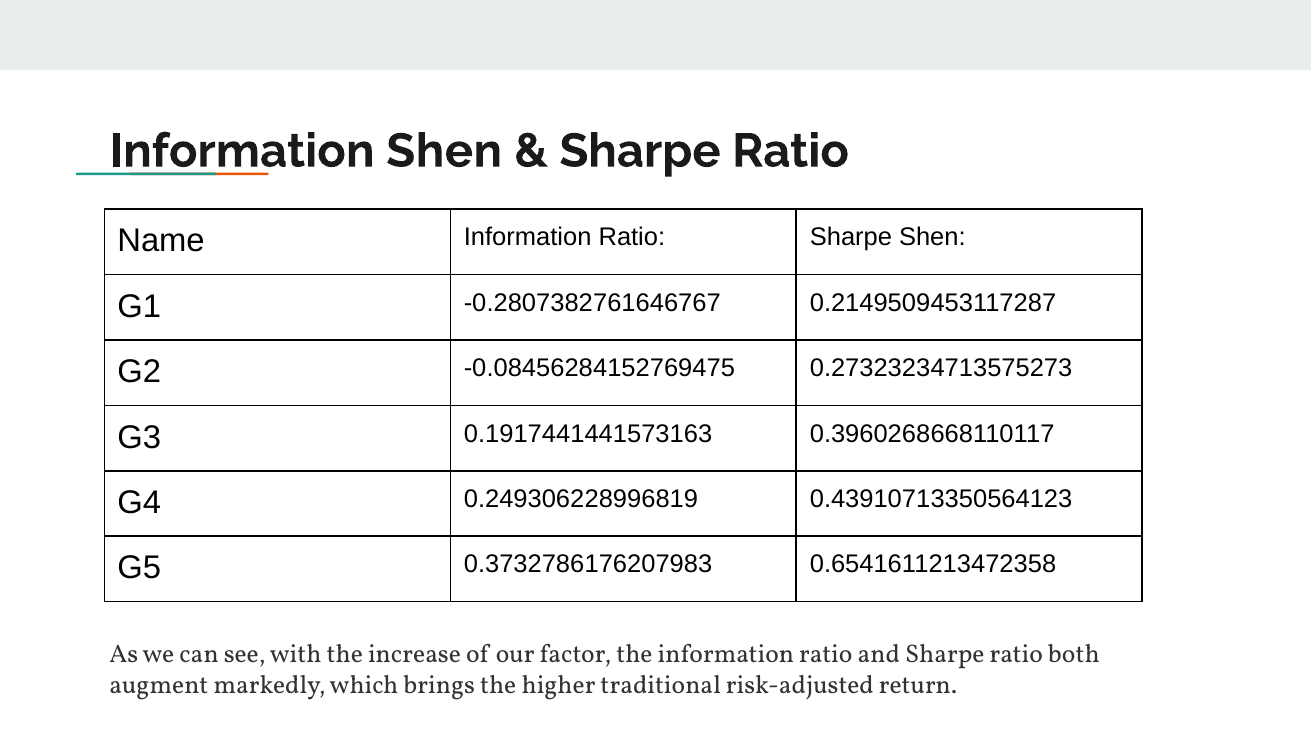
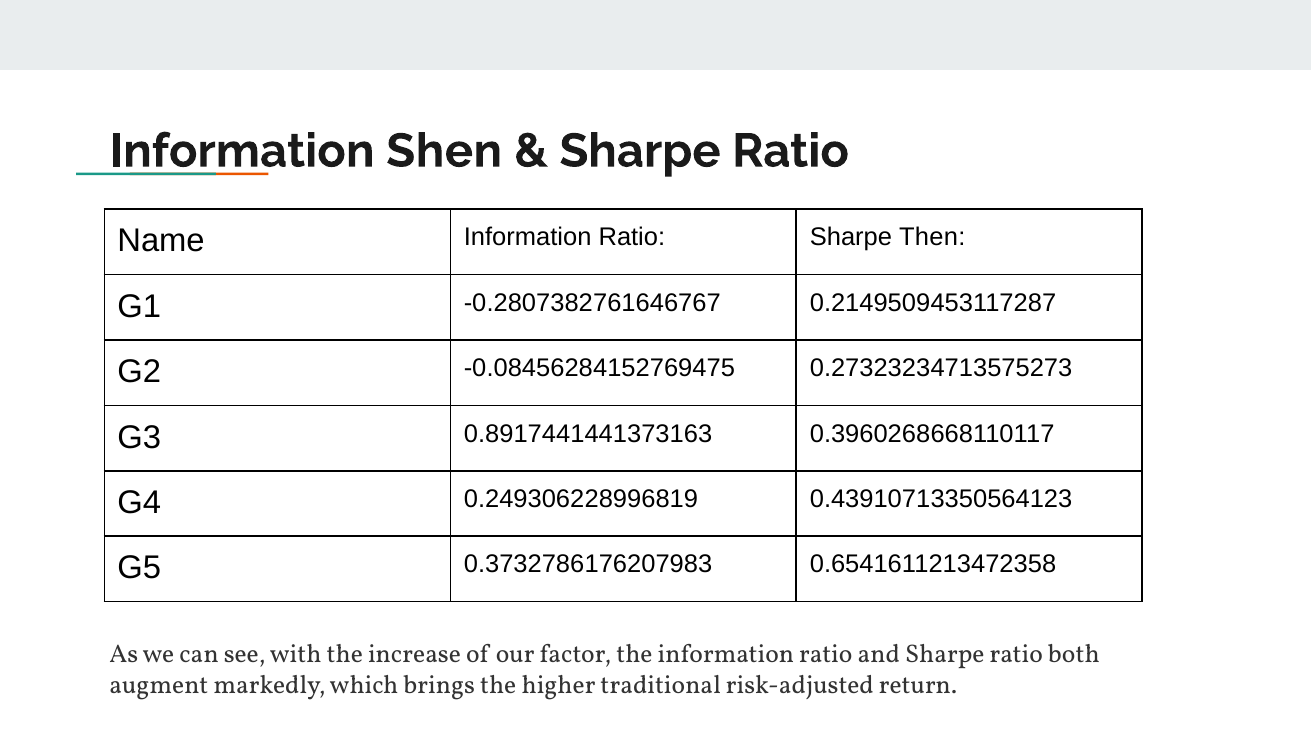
Sharpe Shen: Shen -> Then (932, 237)
0.1917441441573163: 0.1917441441573163 -> 0.8917441441373163 (588, 434)
